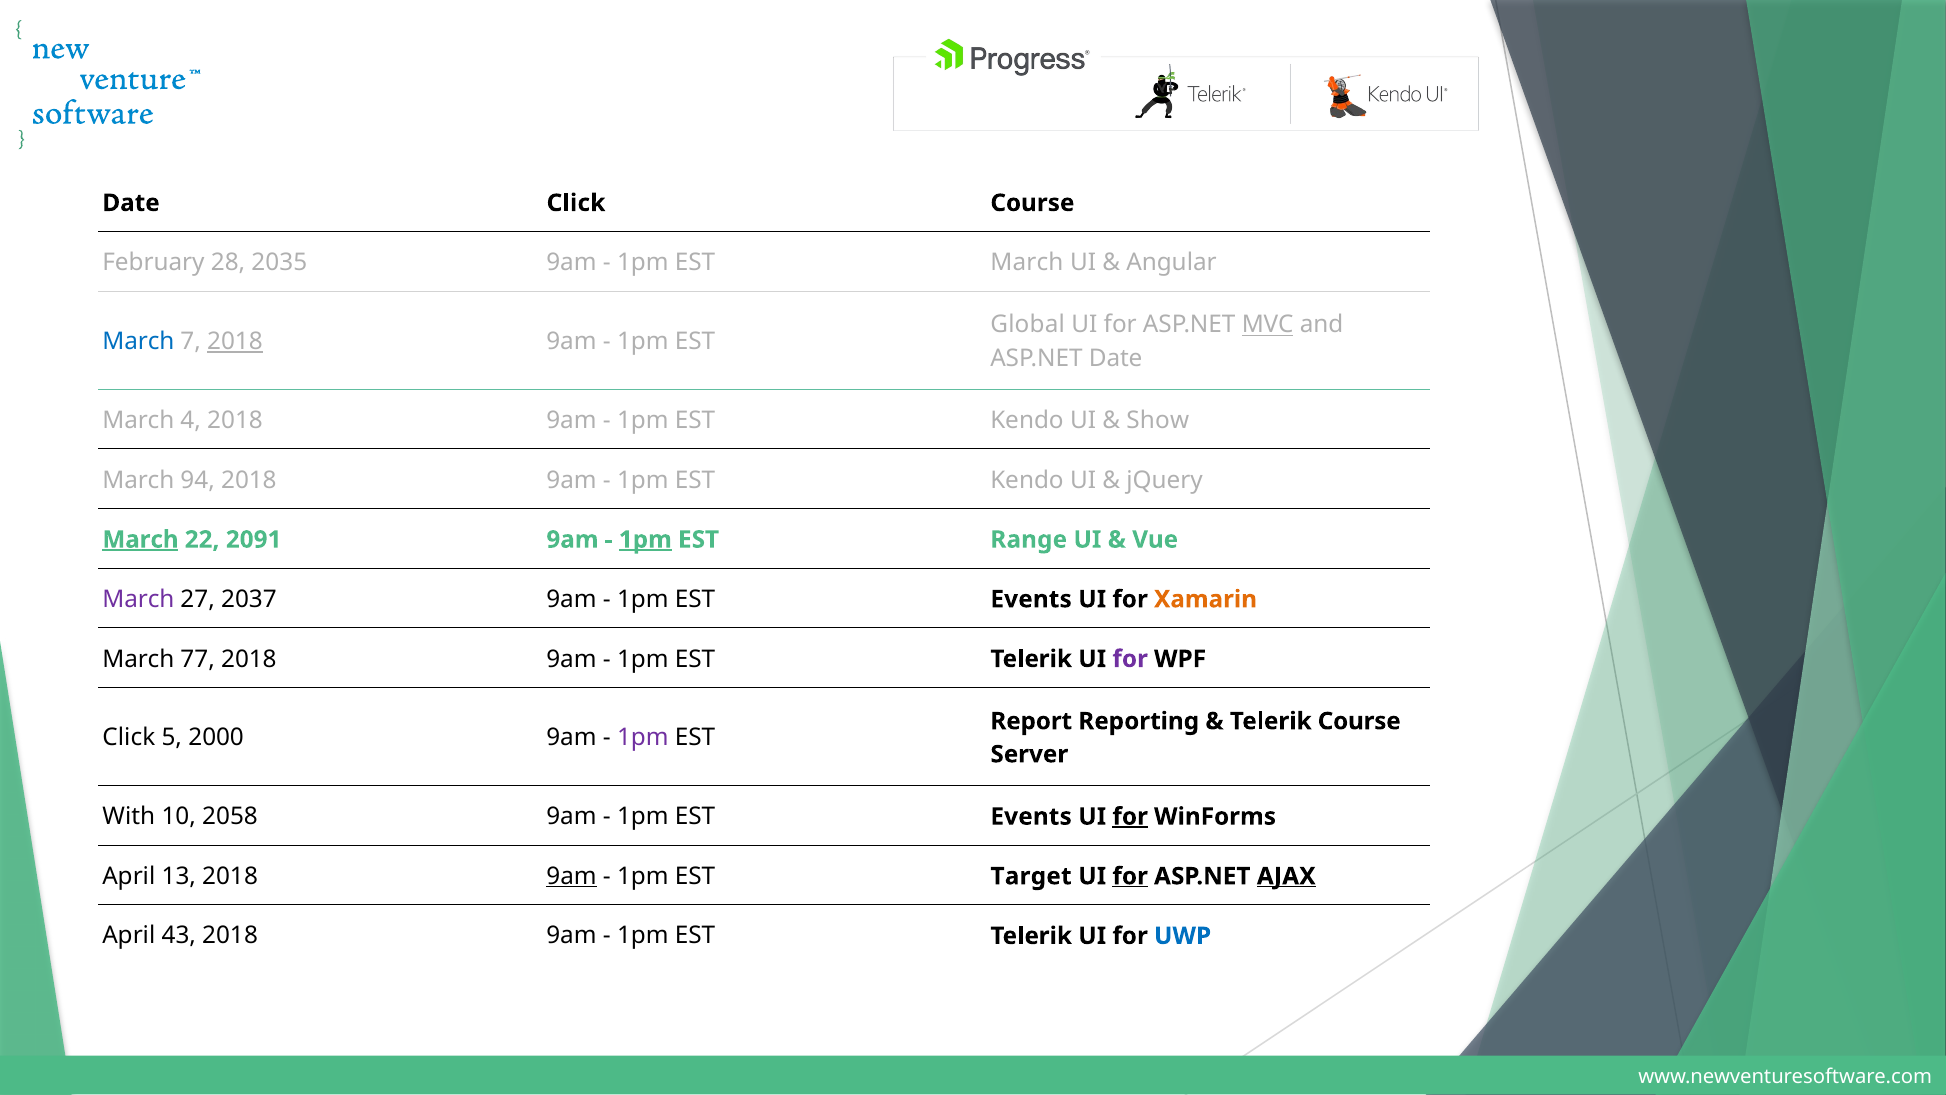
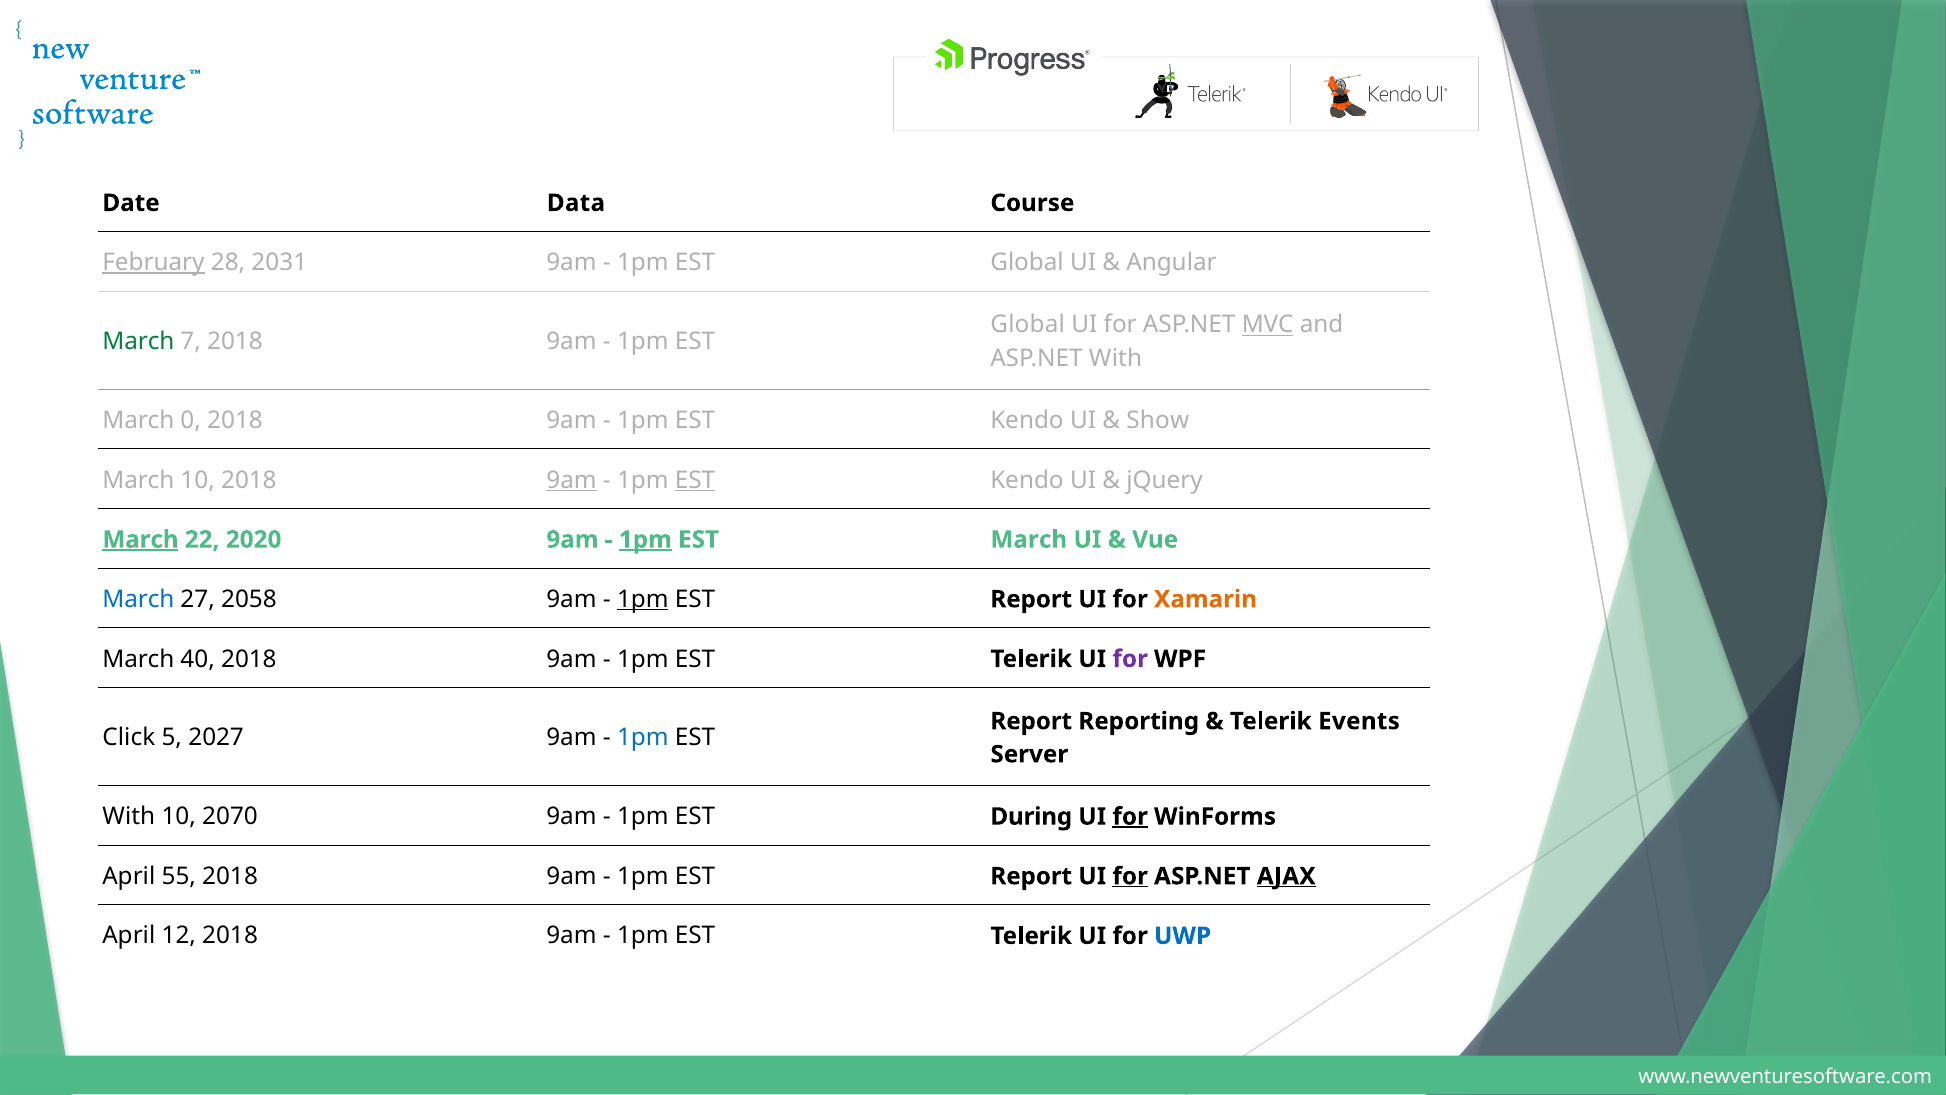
Date Click: Click -> Data (576, 203)
February underline: none -> present (154, 263)
2035: 2035 -> 2031 (279, 263)
March: March -> Global (1027, 263)
March colour: blue -> green (138, 341)
2018 underline: present -> none (235, 341)
ASP.NET Date: Date -> With (1116, 358)
4: 4 -> 0 (191, 420)
March 94: 94 -> 10 (198, 480)
9am underline: none -> present (571, 480)
EST underline: none -> present (695, 480)
2091: 2091 -> 2020 (254, 539)
EST Range: Range -> March (1029, 539)
March colour: purple -> blue (138, 599)
2037: 2037 -> 2058 (249, 599)
1pm underline: none -> present (643, 599)
Events: Events -> Report (1031, 599)
77: 77 -> 40 (198, 659)
Telerik Course: Course -> Events (1359, 721)
2000: 2000 -> 2027 (216, 738)
1pm colour: purple -> blue (643, 738)
2058: 2058 -> 2070 (230, 816)
Events: Events -> During (1031, 816)
13: 13 -> 55 (179, 876)
9am underline: present -> none (571, 876)
Target: Target -> Report (1031, 876)
43: 43 -> 12 (179, 936)
